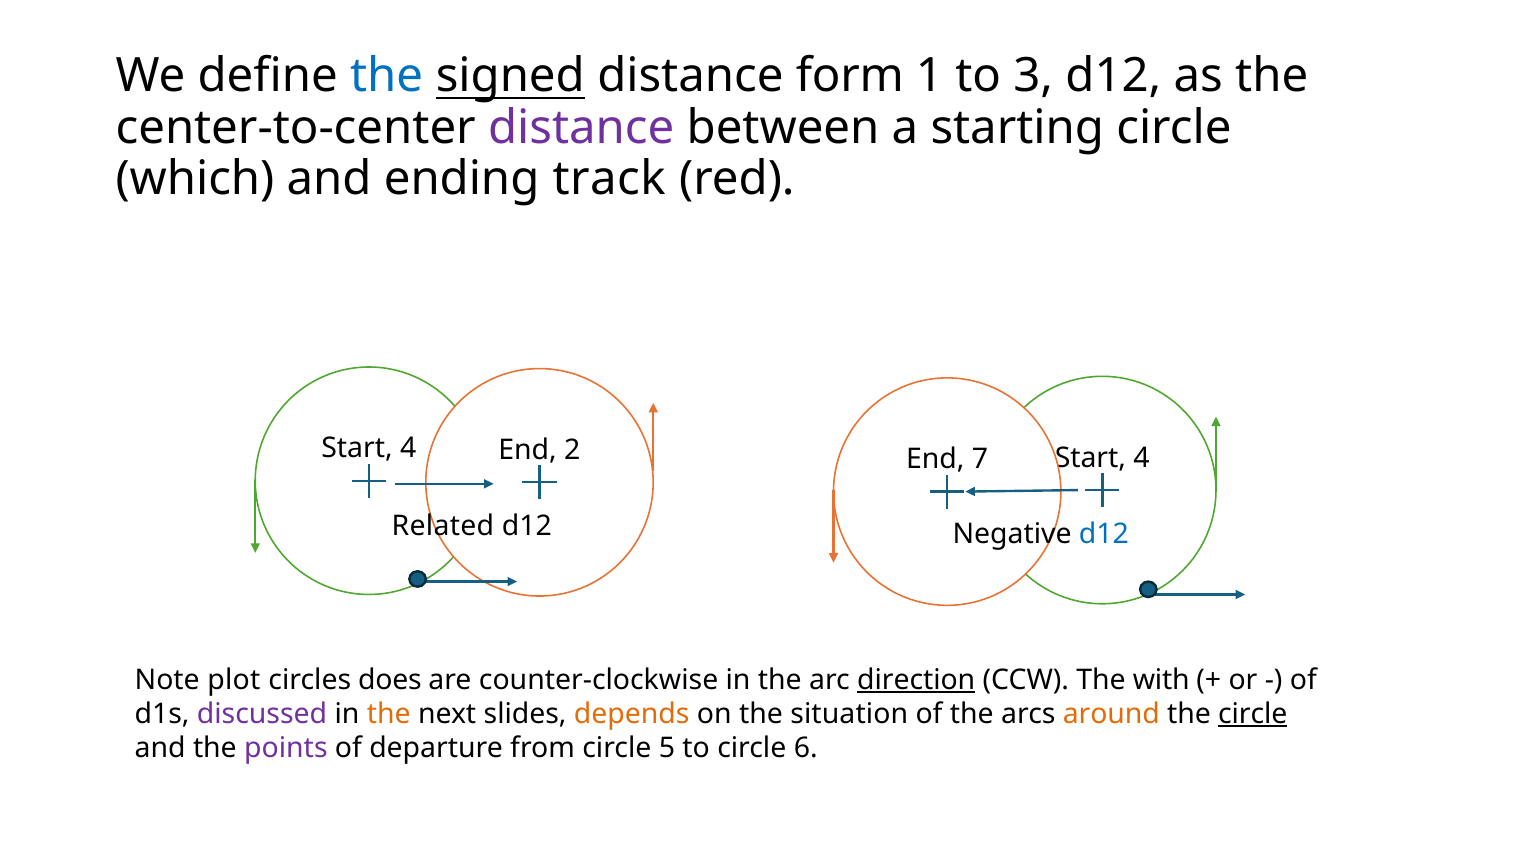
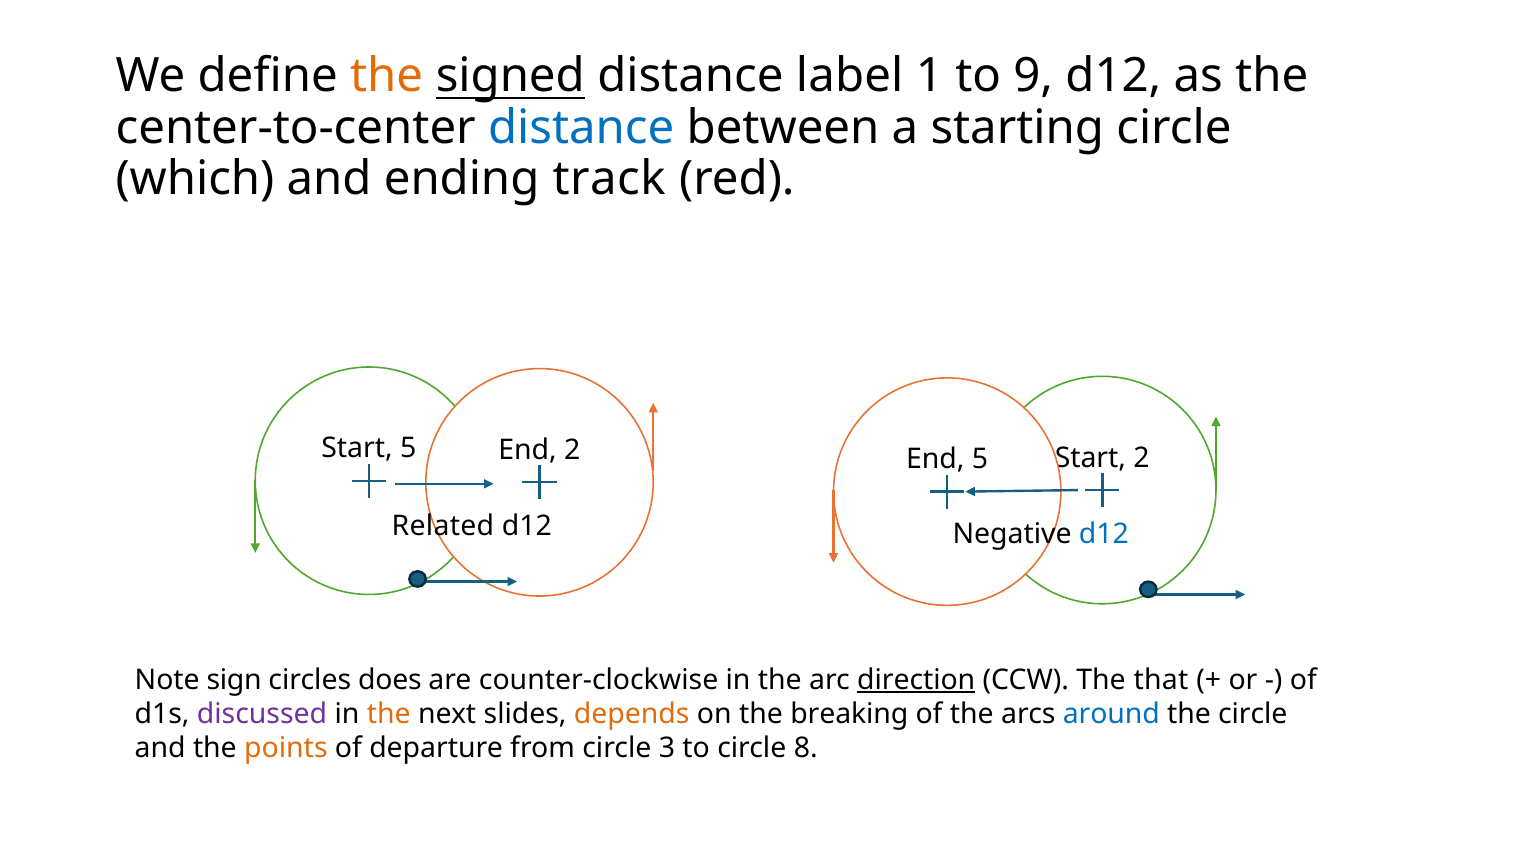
the colour: blue -> orange (387, 76)
form: form -> label (850, 76)
3: 3 -> 9 (1033, 76)
distance colour: purple -> blue (581, 127)
4: 4 -> 5 (408, 448)
4: 4 -> 2 (1142, 458)
End 7: 7 -> 5 (980, 459)
plot: plot -> sign (234, 680)
with: with -> that (1161, 680)
situation: situation -> breaking (849, 714)
around colour: orange -> blue (1111, 714)
circle underline: present -> none (1253, 714)
points colour: purple -> orange (286, 748)
5: 5 -> 3 (667, 748)
6: 6 -> 8 (806, 748)
